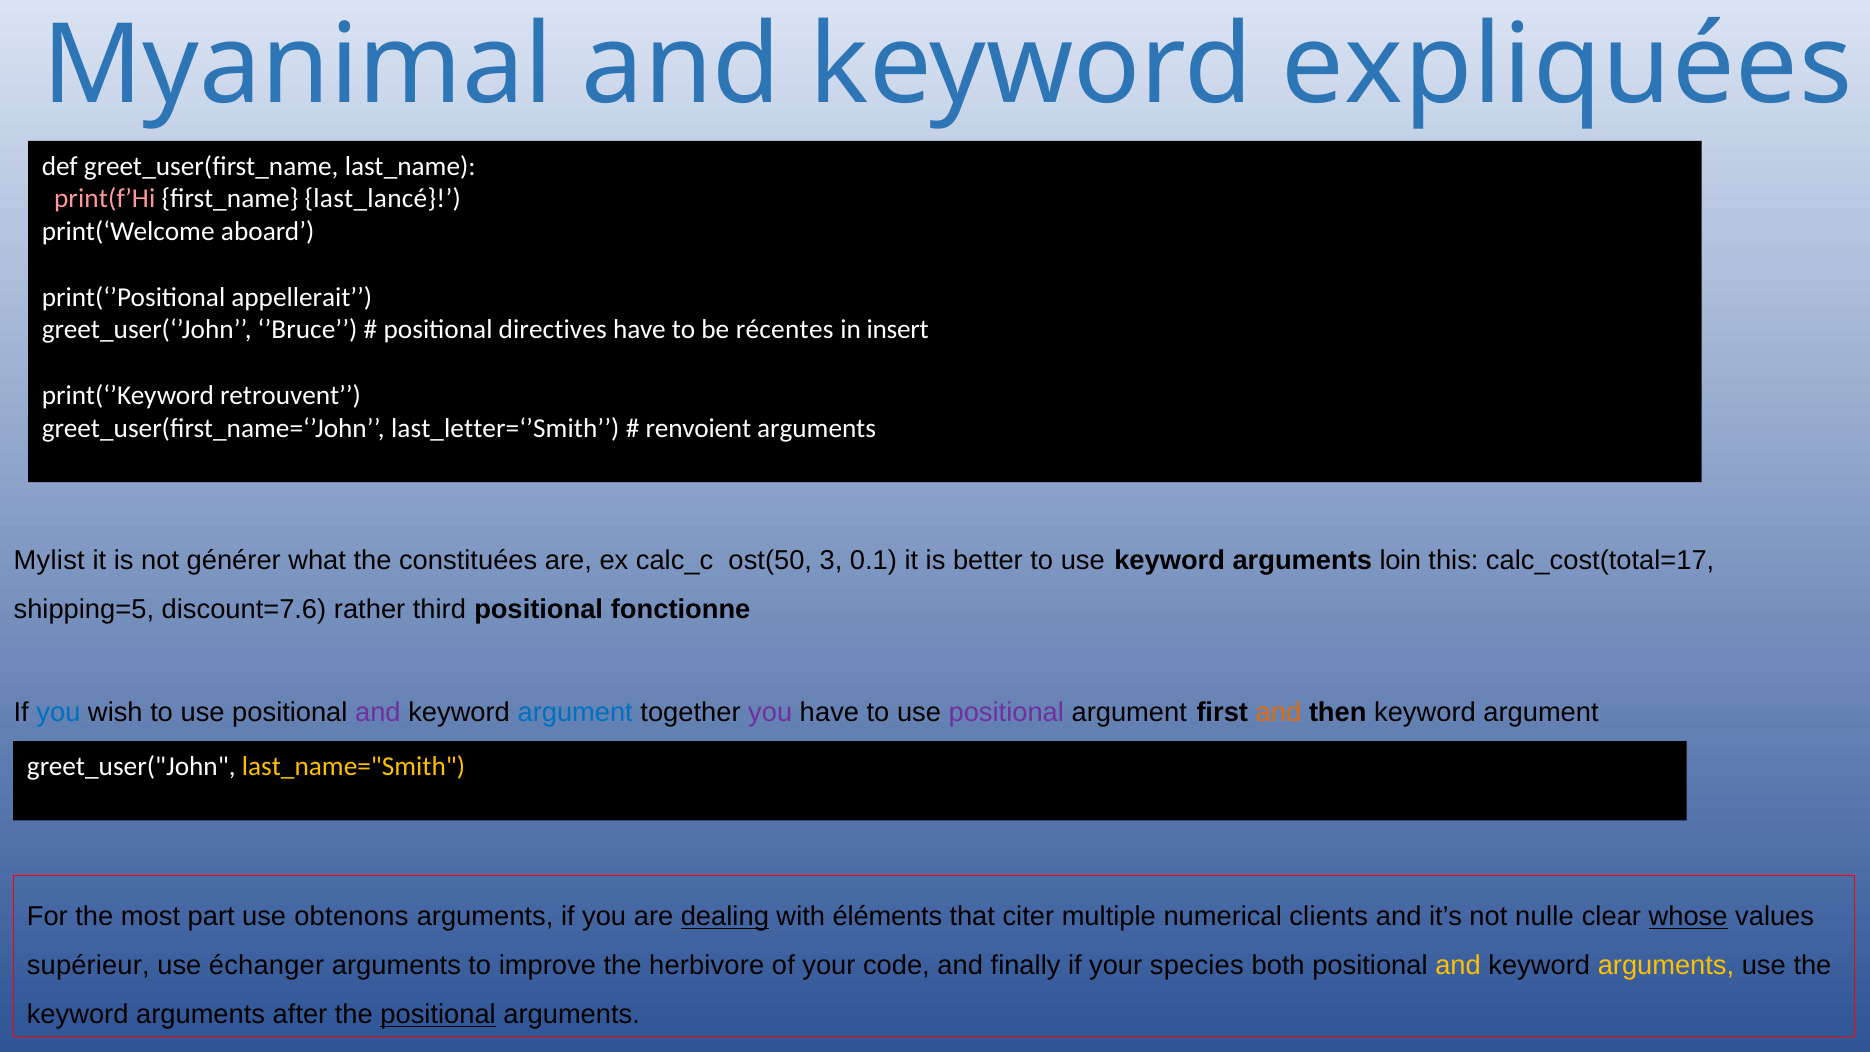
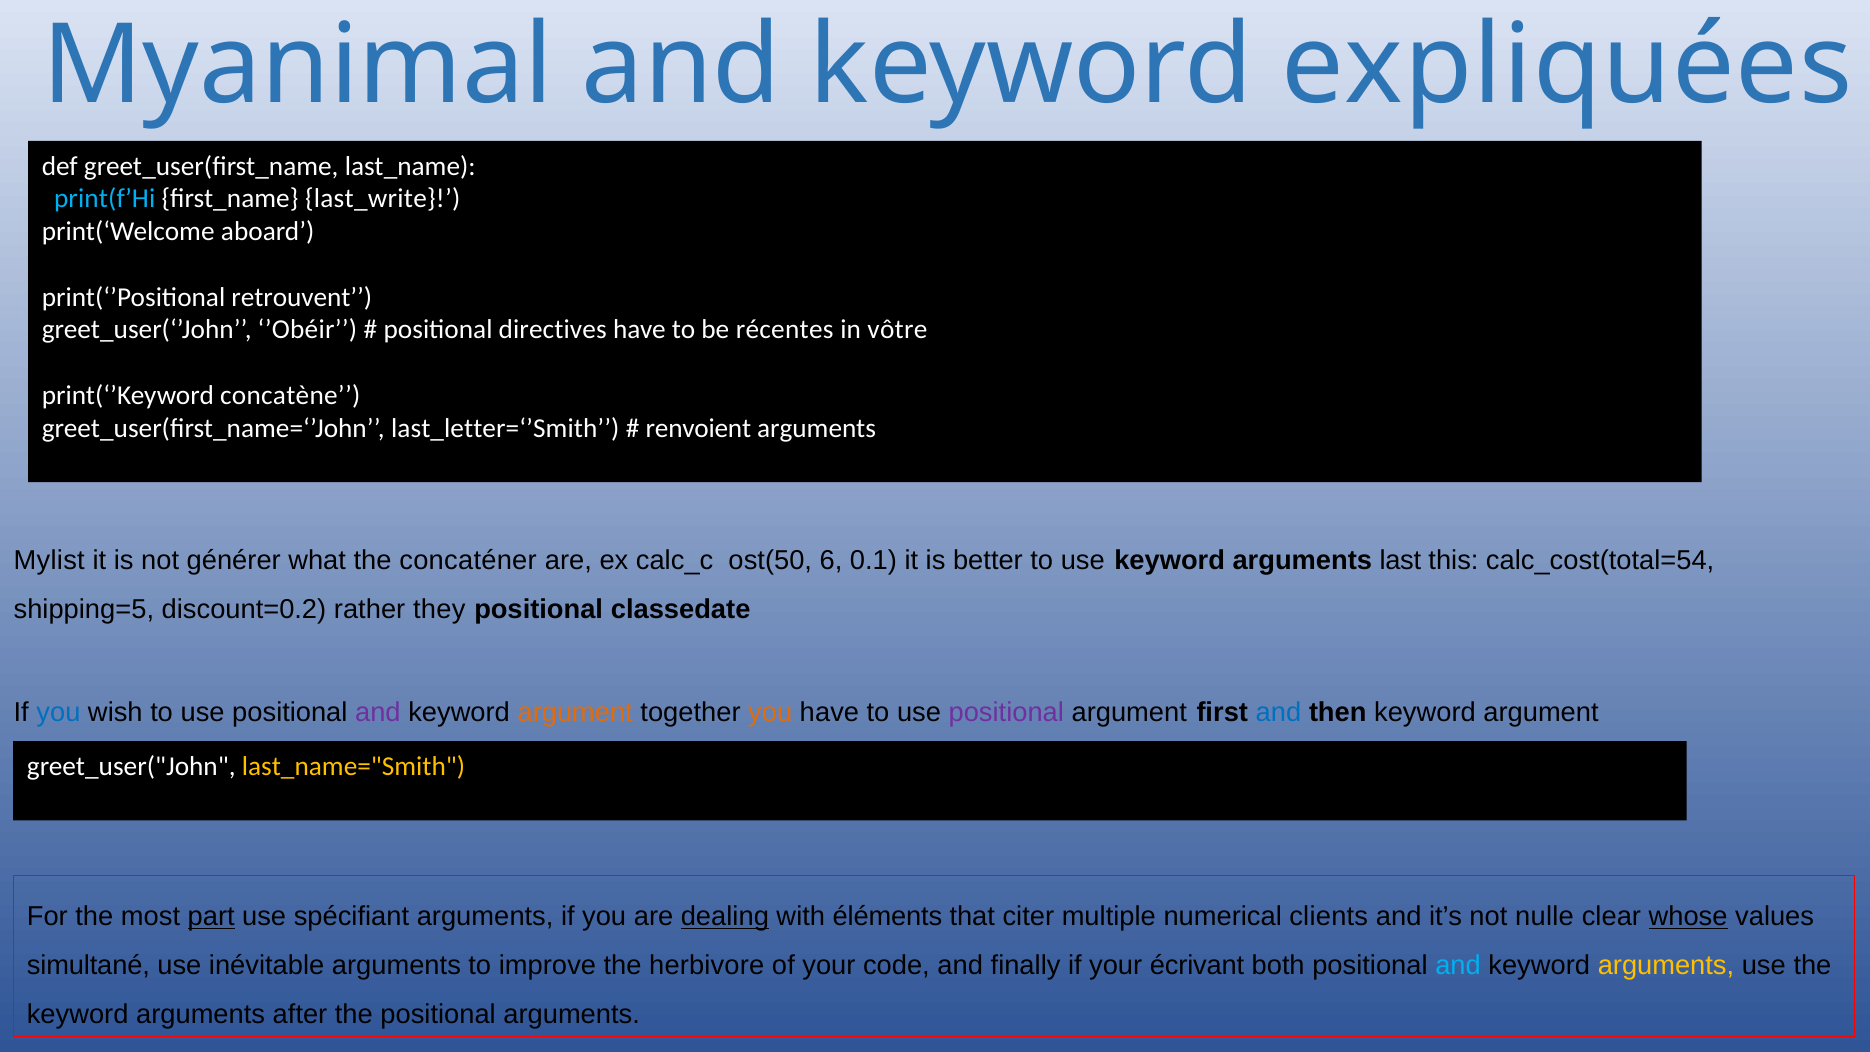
print(f’Hi colour: pink -> light blue (105, 199)
last_lancé: last_lancé -> last_write (383, 199)
appellerait: appellerait -> retrouvent (302, 297)
’Bruce: ’Bruce -> ’Obéir (307, 330)
insert: insert -> vôtre (897, 330)
retrouvent: retrouvent -> concatène (290, 395)
constituées: constituées -> concaténer (468, 560)
3: 3 -> 6 (831, 560)
loin: loin -> last (1400, 560)
calc_cost(total=17: calc_cost(total=17 -> calc_cost(total=54 (1600, 560)
discount=7.6: discount=7.6 -> discount=0.2 (244, 609)
third: third -> they (439, 609)
fonctionne: fonctionne -> classedate (681, 609)
argument colour: blue -> orange (575, 713)
you colour: purple -> orange (770, 713)
and colour: orange -> blue (1278, 713)
part underline: none -> present (211, 917)
obtenons: obtenons -> spécifiant (351, 917)
supérieur: supérieur -> simultané (88, 966)
échanger: échanger -> inévitable (267, 966)
species: species -> écrivant (1197, 966)
and colour: yellow -> light blue (1458, 966)
positional underline: present -> none (438, 1015)
